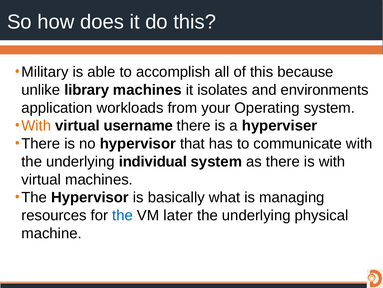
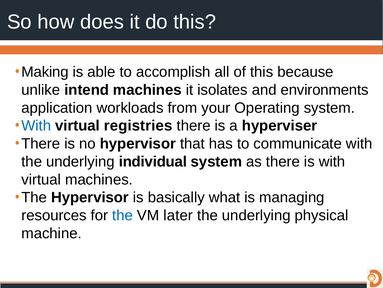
Military: Military -> Making (45, 72)
library: library -> intend (87, 90)
With colour: orange -> blue (36, 125)
username: username -> registries (138, 125)
